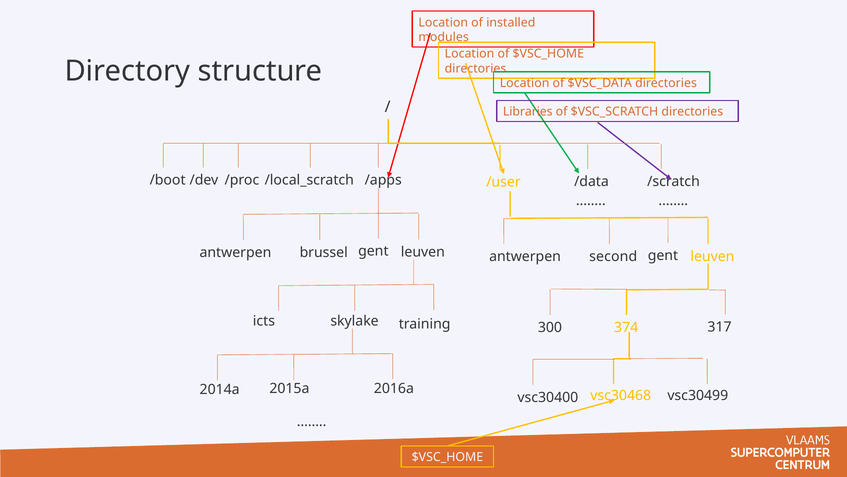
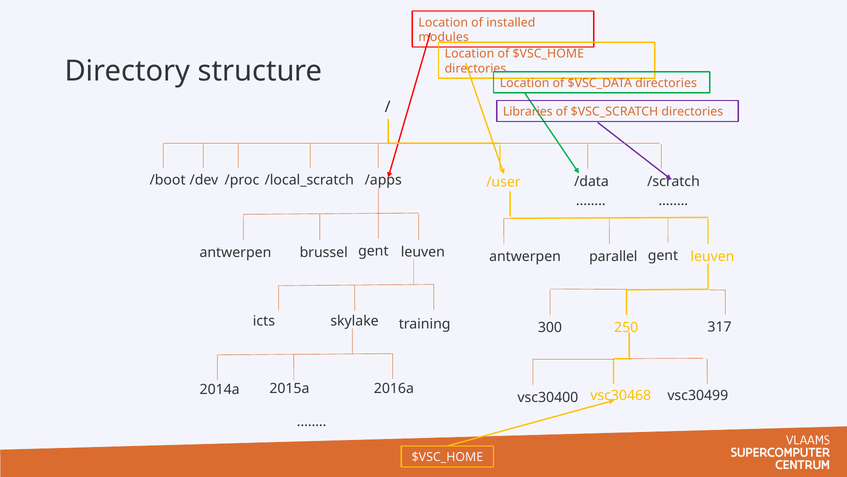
second: second -> parallel (613, 256)
374: 374 -> 250 (626, 327)
